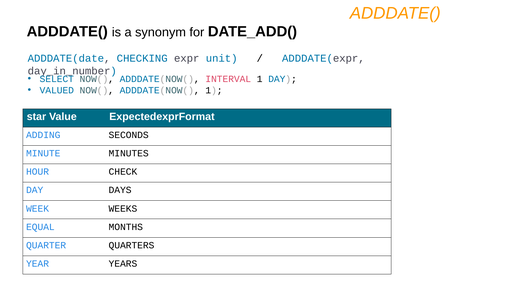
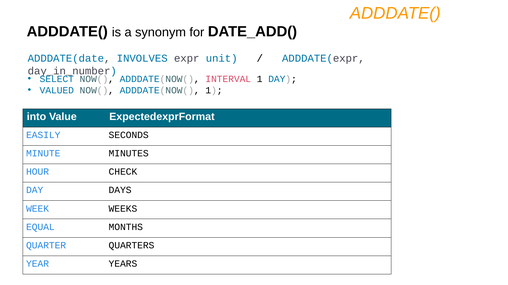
CHECKING: CHECKING -> INVOLVES (142, 58)
star: star -> into (36, 117)
ADDING: ADDING -> EASILY (43, 135)
